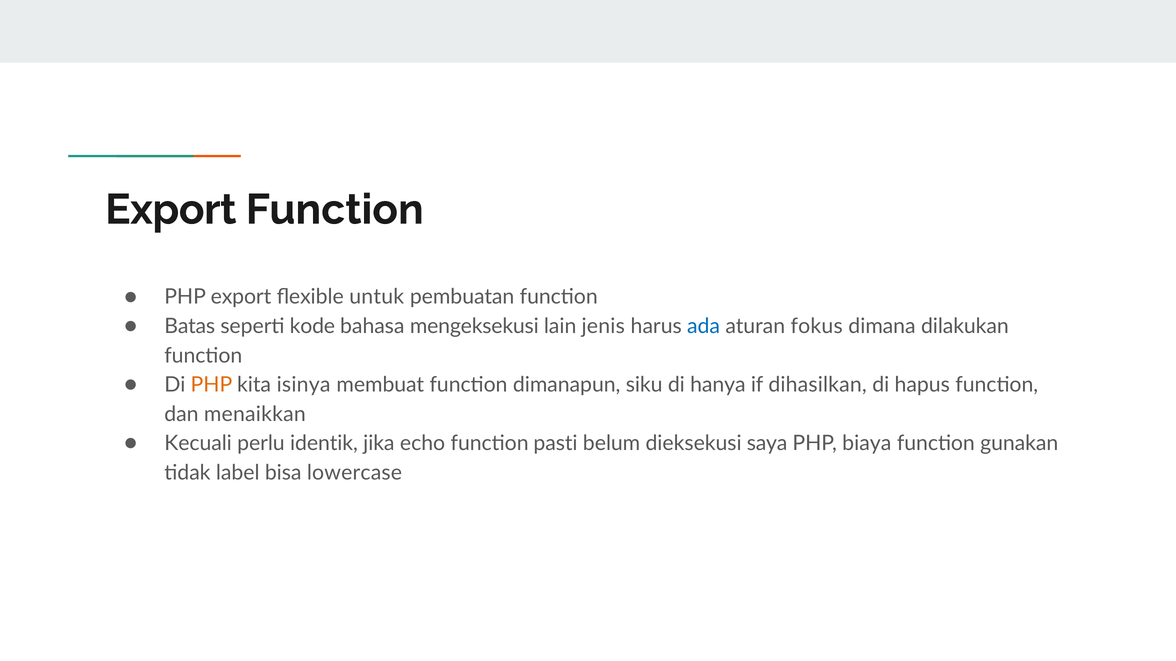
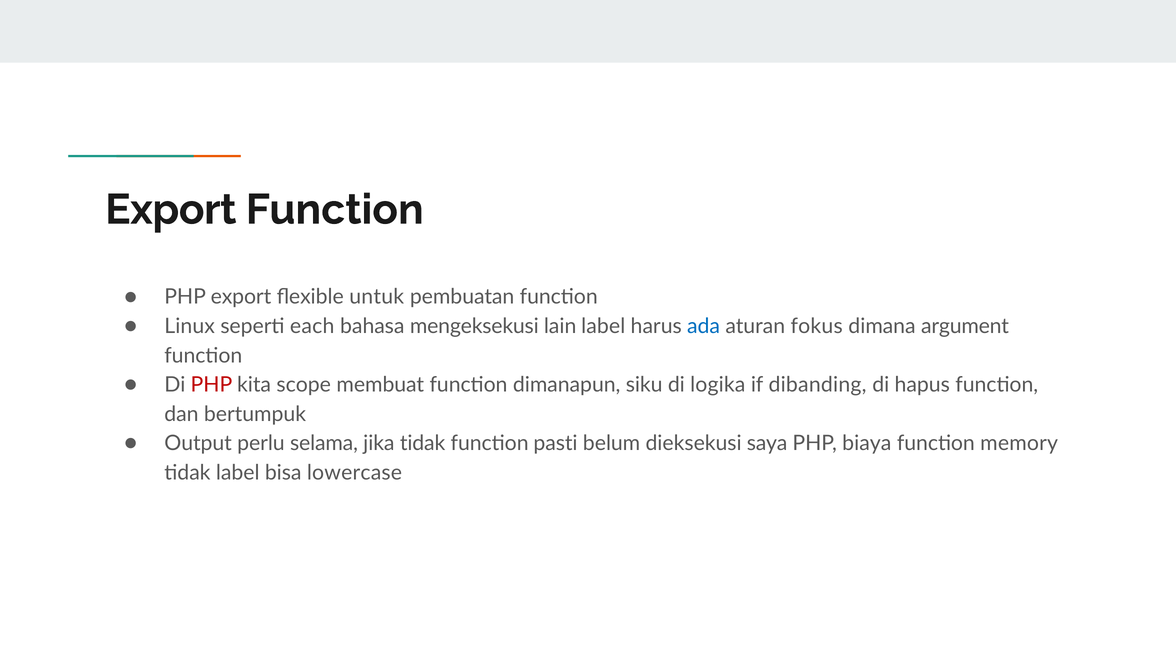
Batas: Batas -> Linux (190, 326)
kode: kode -> each (312, 326)
lain jenis: jenis -> label (603, 326)
dilakukan: dilakukan -> argument (965, 326)
PHP colour: orange -> red (211, 385)
isinya: isinya -> scope (304, 385)
hanya: hanya -> logika (718, 385)
dihasilkan: dihasilkan -> dibanding (818, 385)
menaikkan: menaikkan -> bertumpuk (255, 414)
Kecuali: Kecuali -> Output (198, 444)
identik: identik -> selama (324, 444)
jika echo: echo -> tidak (423, 444)
gunakan: gunakan -> memory (1019, 444)
